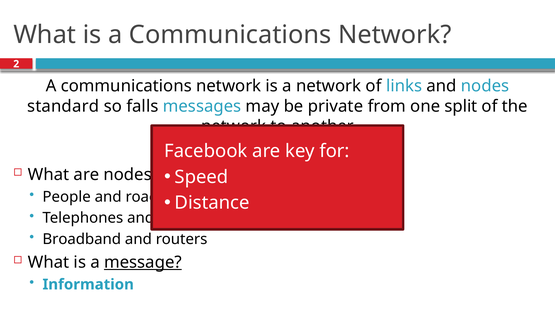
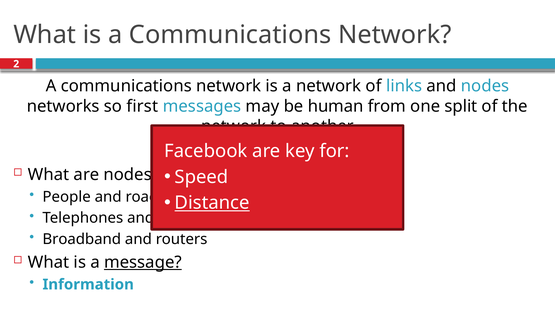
standard: standard -> networks (63, 106)
falls: falls -> first (142, 106)
private: private -> human (336, 106)
Distance underline: none -> present (212, 203)
